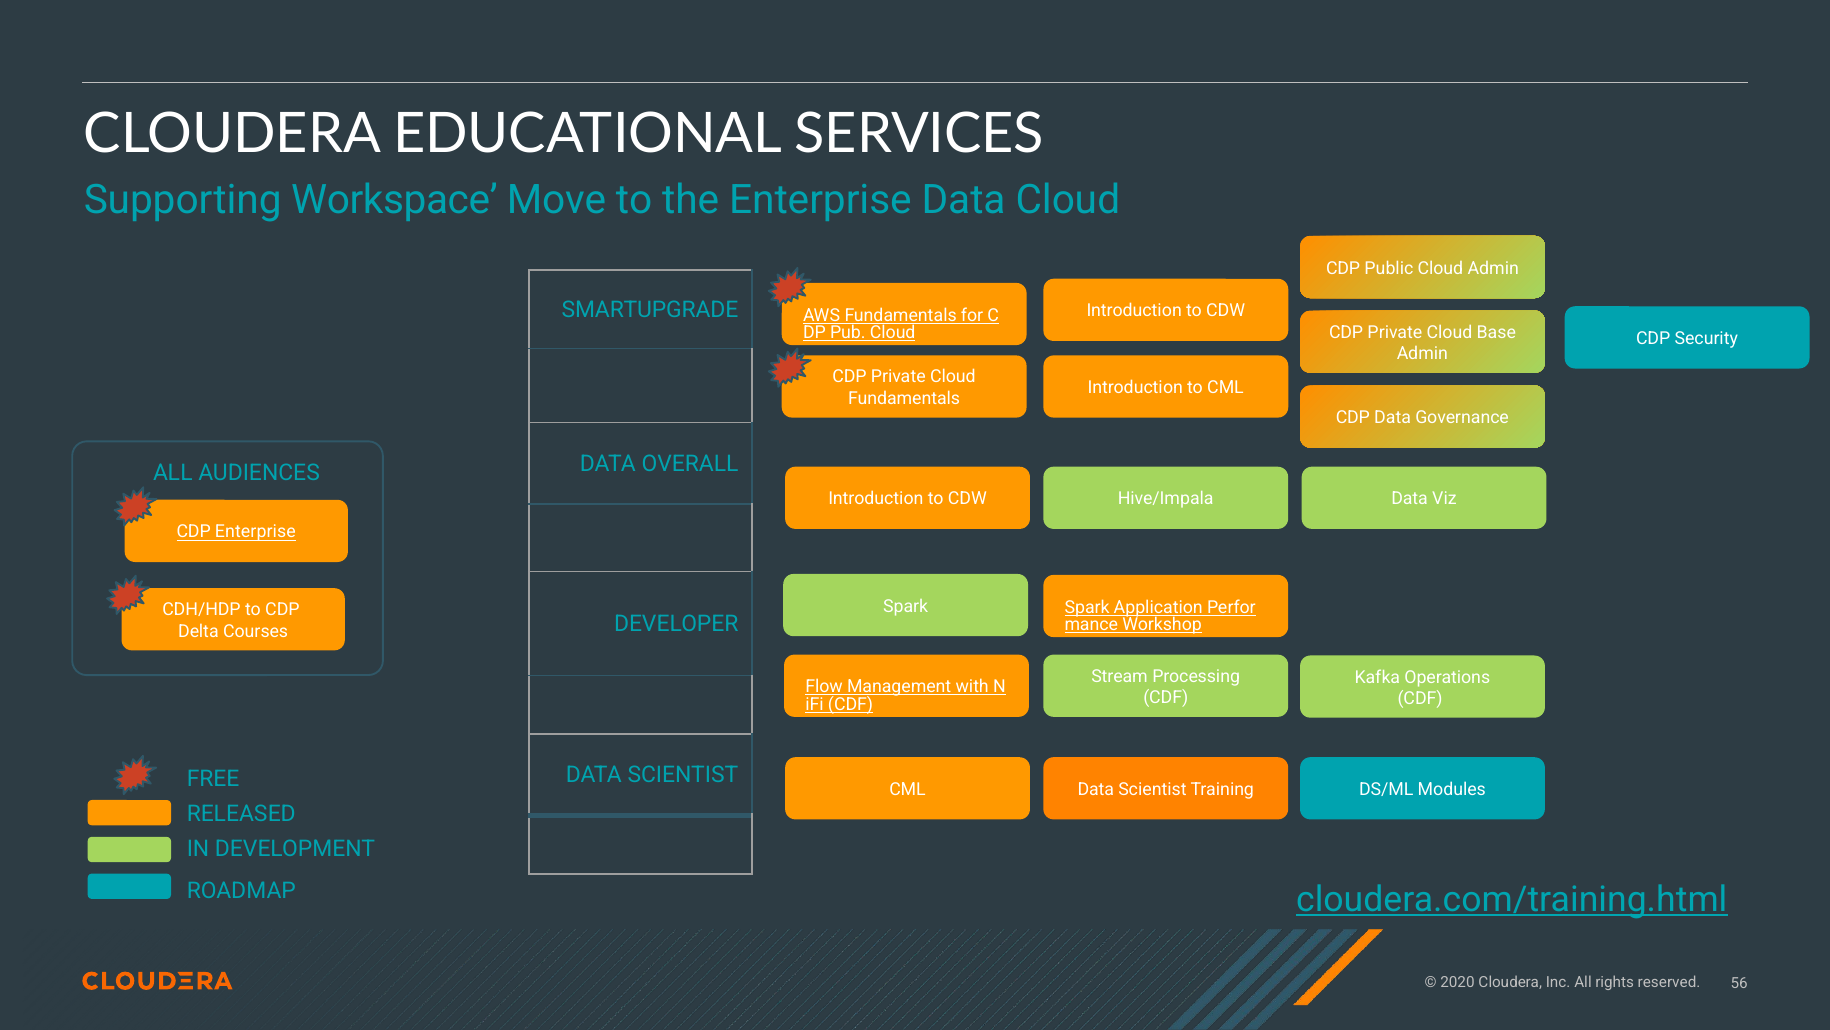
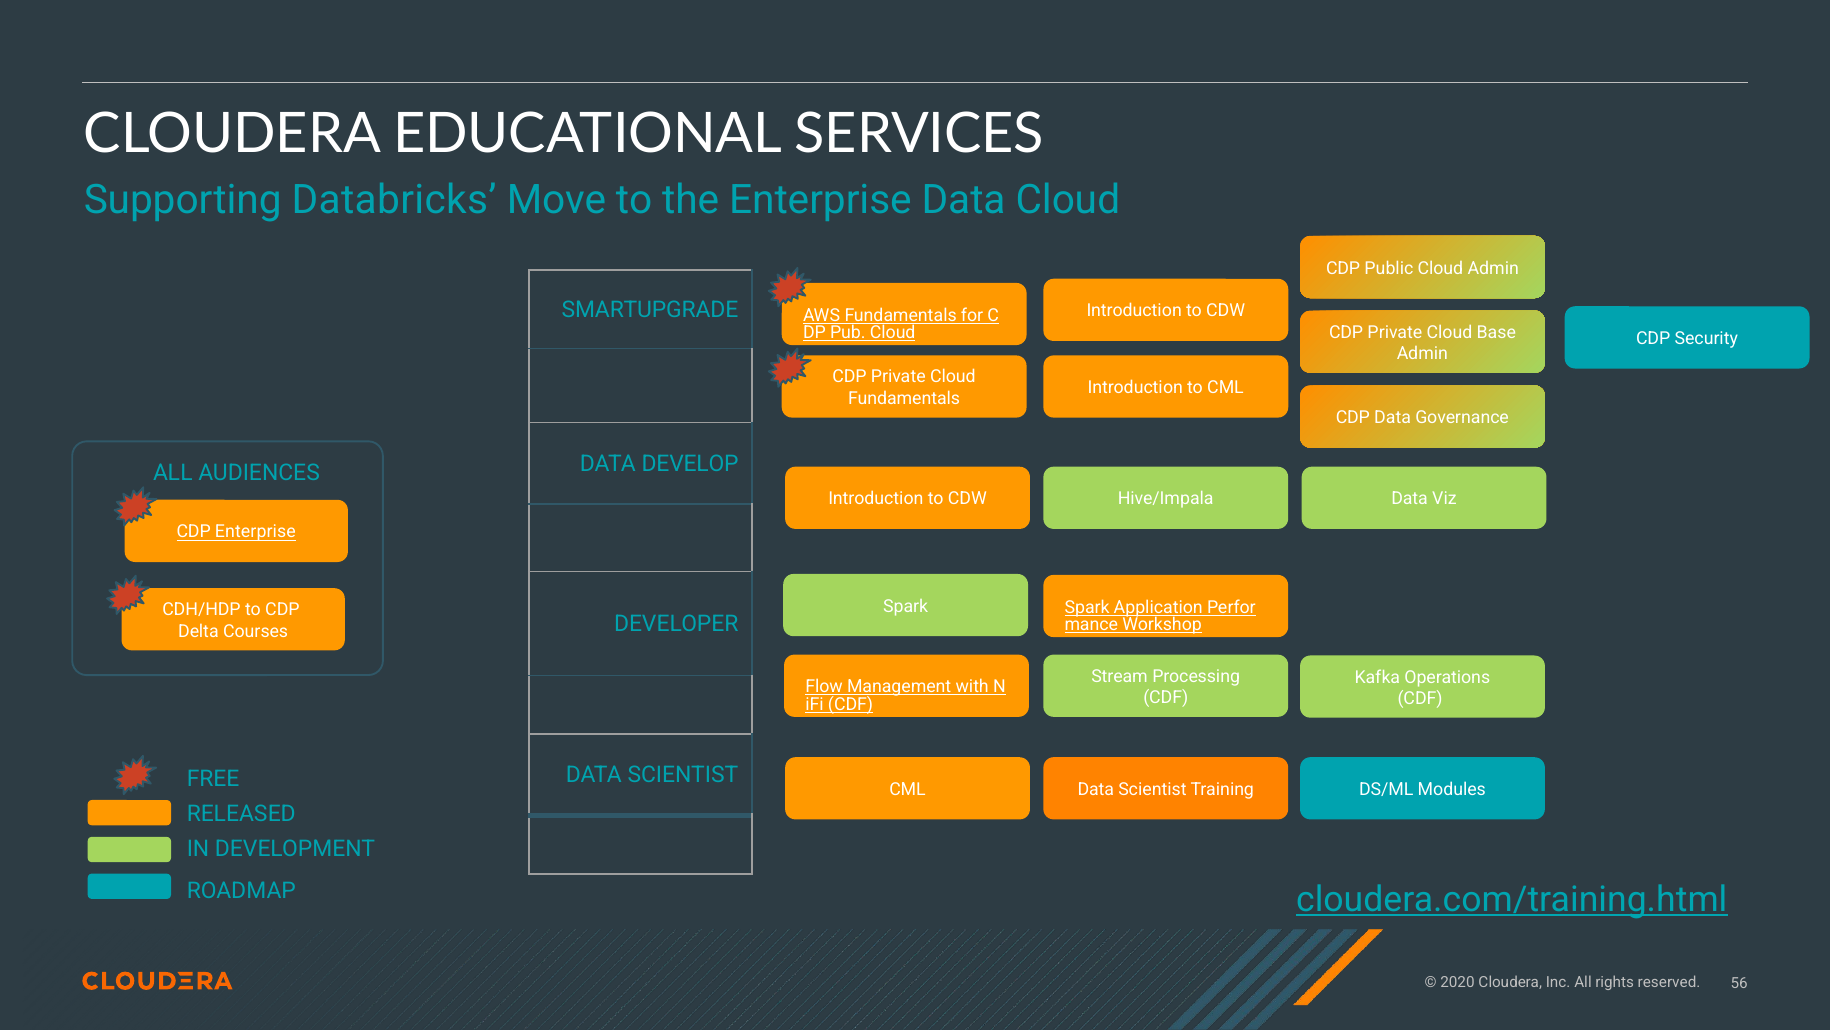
Workspace: Workspace -> Databricks (394, 200)
OVERALL: OVERALL -> DEVELOP (690, 463)
